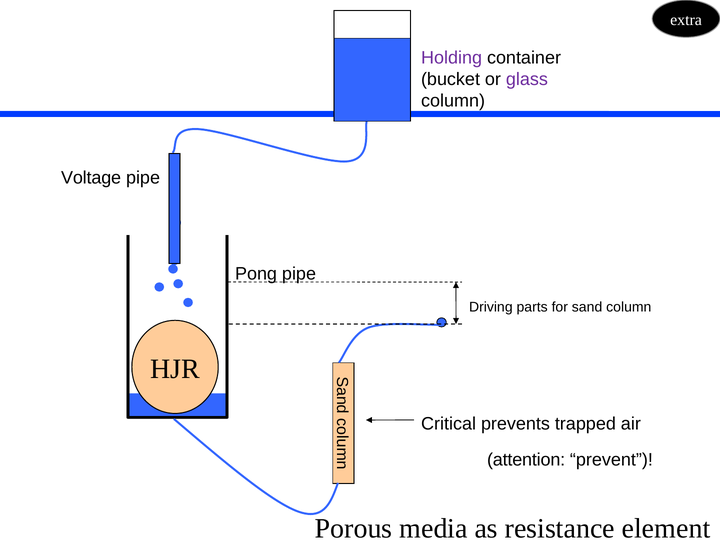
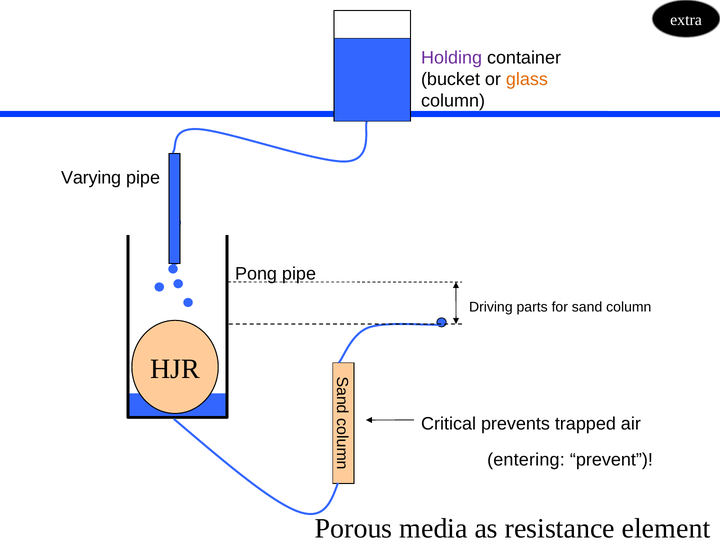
glass colour: purple -> orange (527, 79)
Voltage: Voltage -> Varying (91, 178)
attention: attention -> entering (526, 460)
